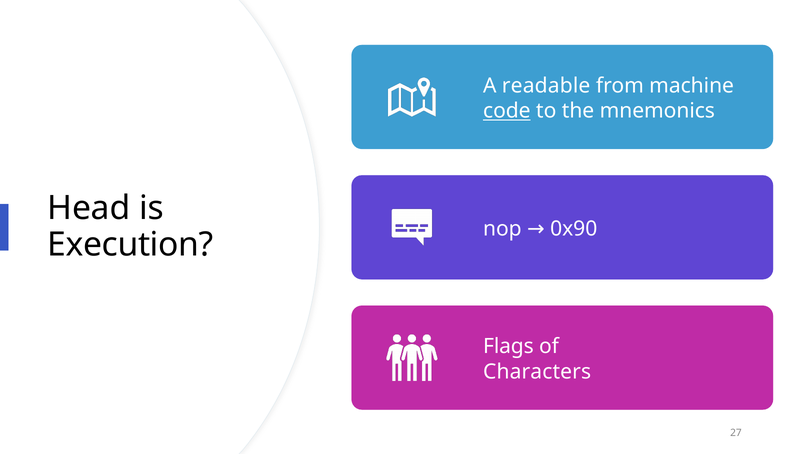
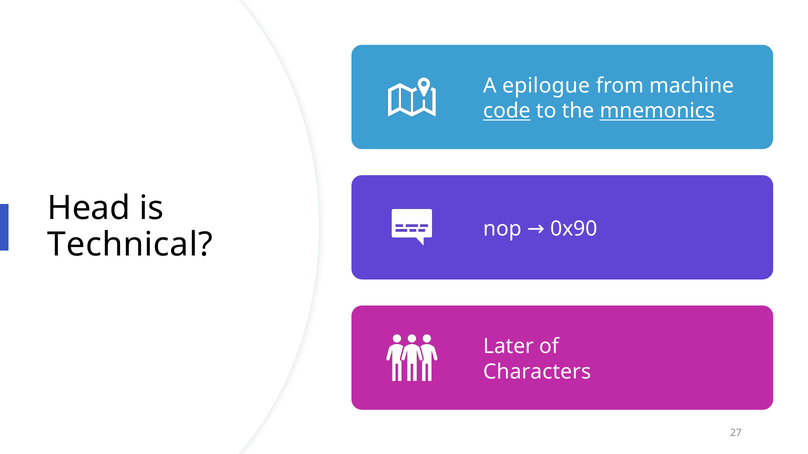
readable: readable -> epilogue (546, 86)
mnemonics underline: none -> present (657, 111)
Execution: Execution -> Technical (130, 245)
Flags: Flags -> Later (508, 347)
